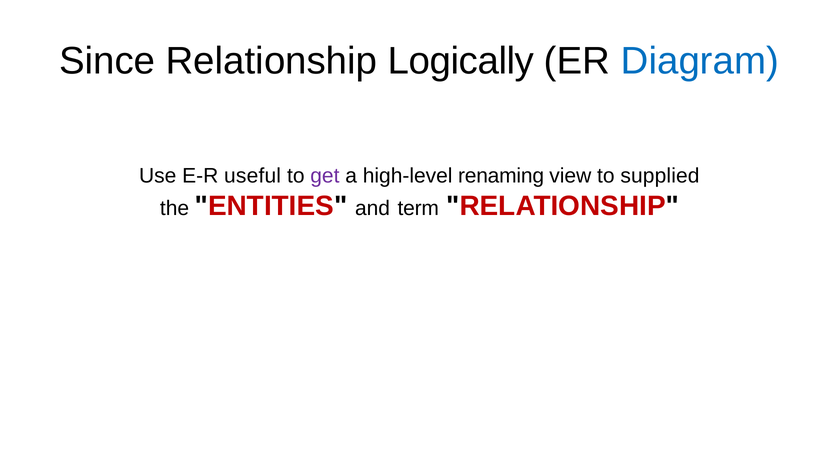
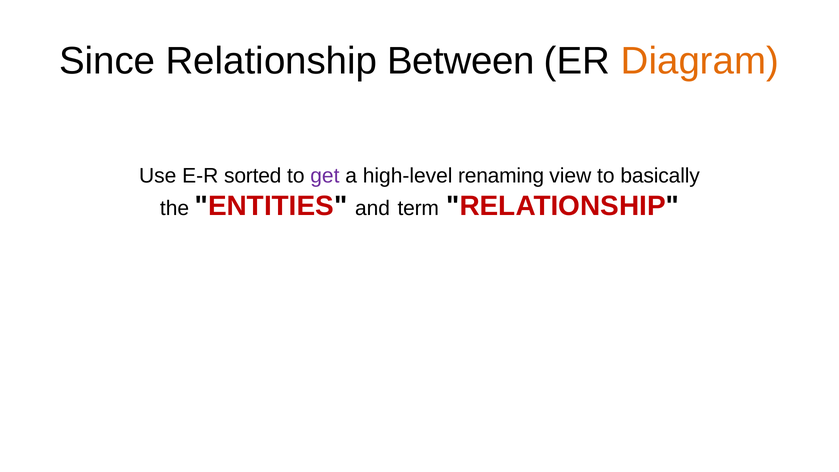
Logically: Logically -> Between (461, 61)
Diagram colour: blue -> orange (700, 61)
useful: useful -> sorted (253, 176)
supplied: supplied -> basically (660, 176)
